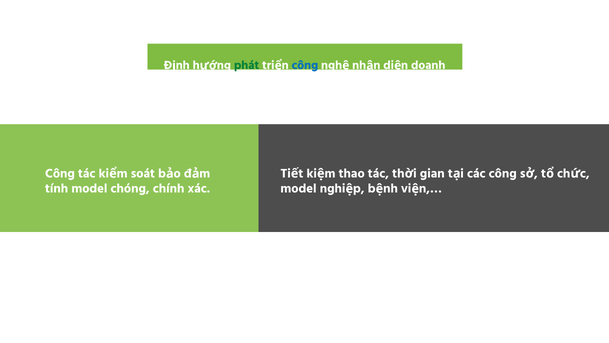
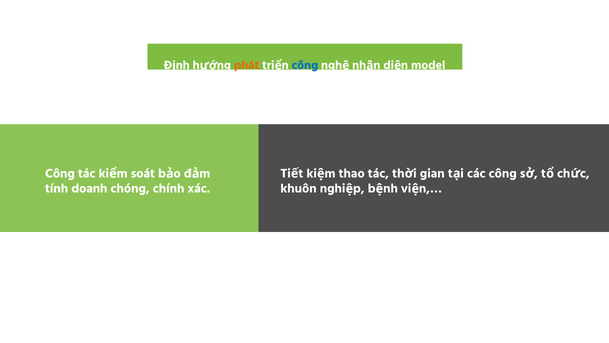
phát colour: green -> orange (247, 65)
doanh: doanh -> model (428, 65)
model: model -> khuôn (299, 188)
tính model: model -> doanh (89, 189)
